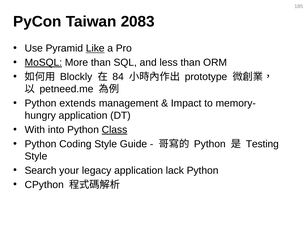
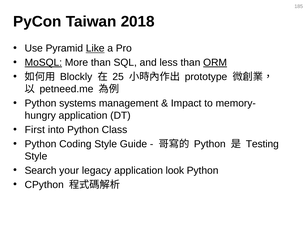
2083: 2083 -> 2018 (138, 22)
ORM underline: none -> present (215, 63)
84: 84 -> 25 (118, 77)
extends: extends -> systems (78, 103)
With: With -> First (35, 130)
Class underline: present -> none (114, 130)
lack: lack -> look (175, 171)
